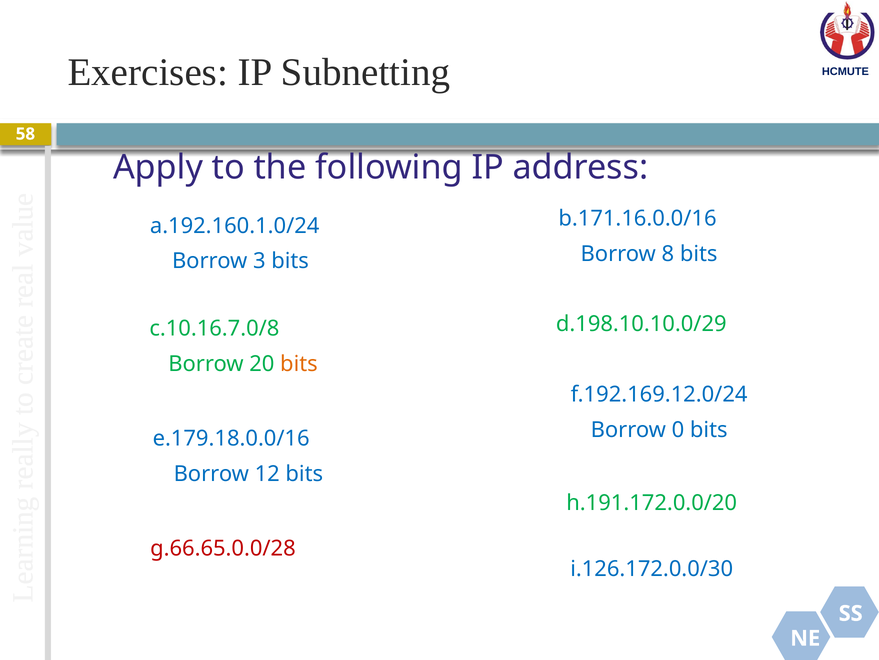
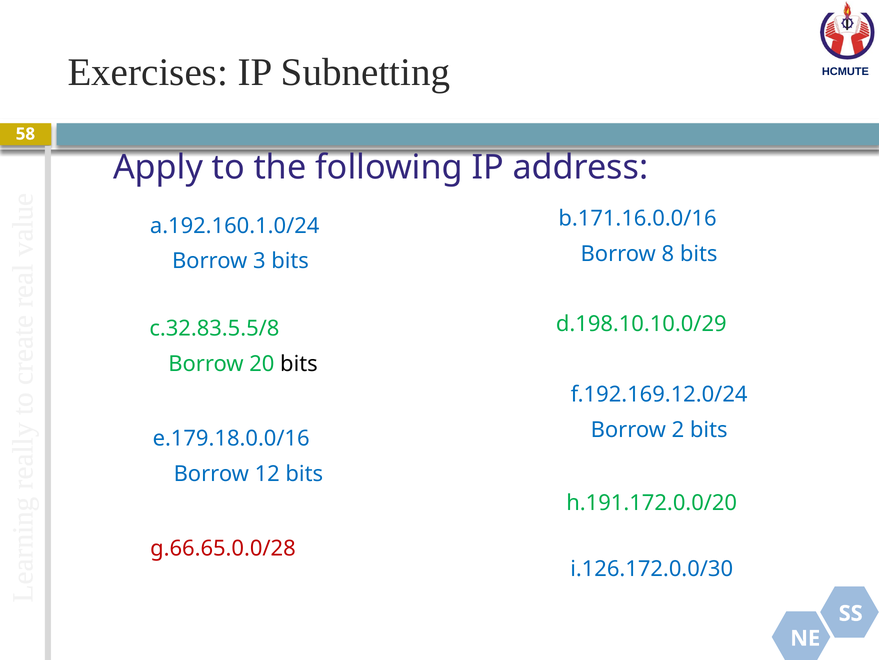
c.10.16.7.0/8: c.10.16.7.0/8 -> c.32.83.5.5/8 (214, 328)
bits colour: orange -> black (299, 363)
0: 0 -> 2 (678, 429)
